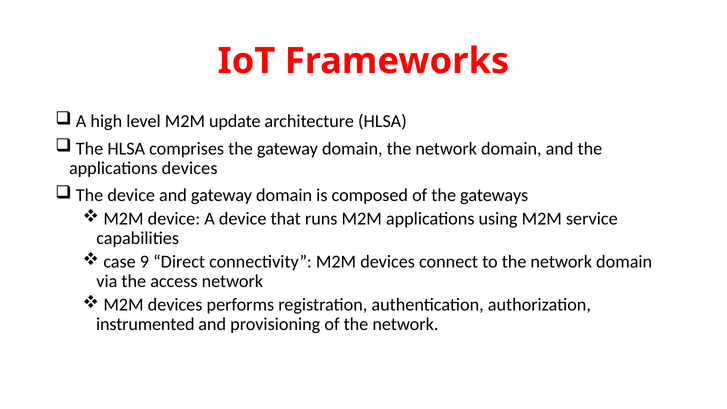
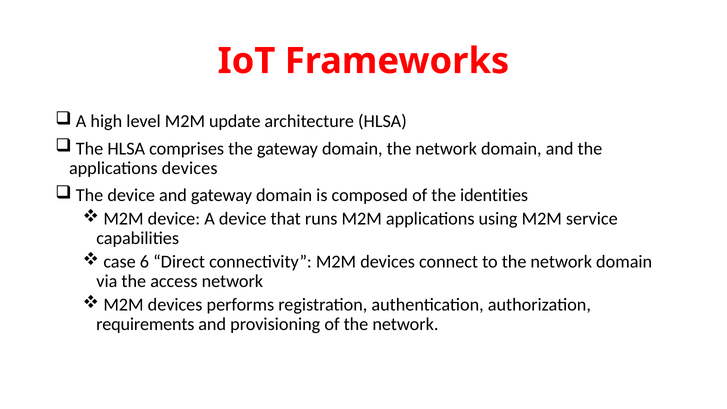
gateways: gateways -> identities (494, 195)
9: 9 -> 6 (144, 262)
instrumented: instrumented -> requirements (145, 324)
